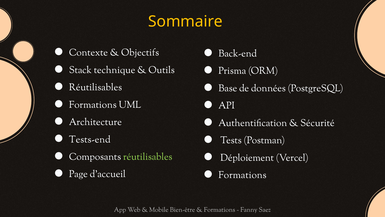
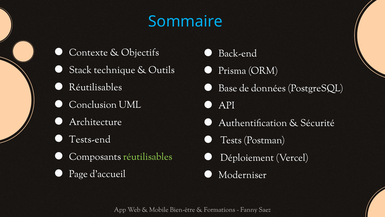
Sommaire colour: yellow -> light blue (185, 21)
Formations: Formations -> Conclusion (93, 104)
Formations: Formations -> Moderniser (242, 175)
